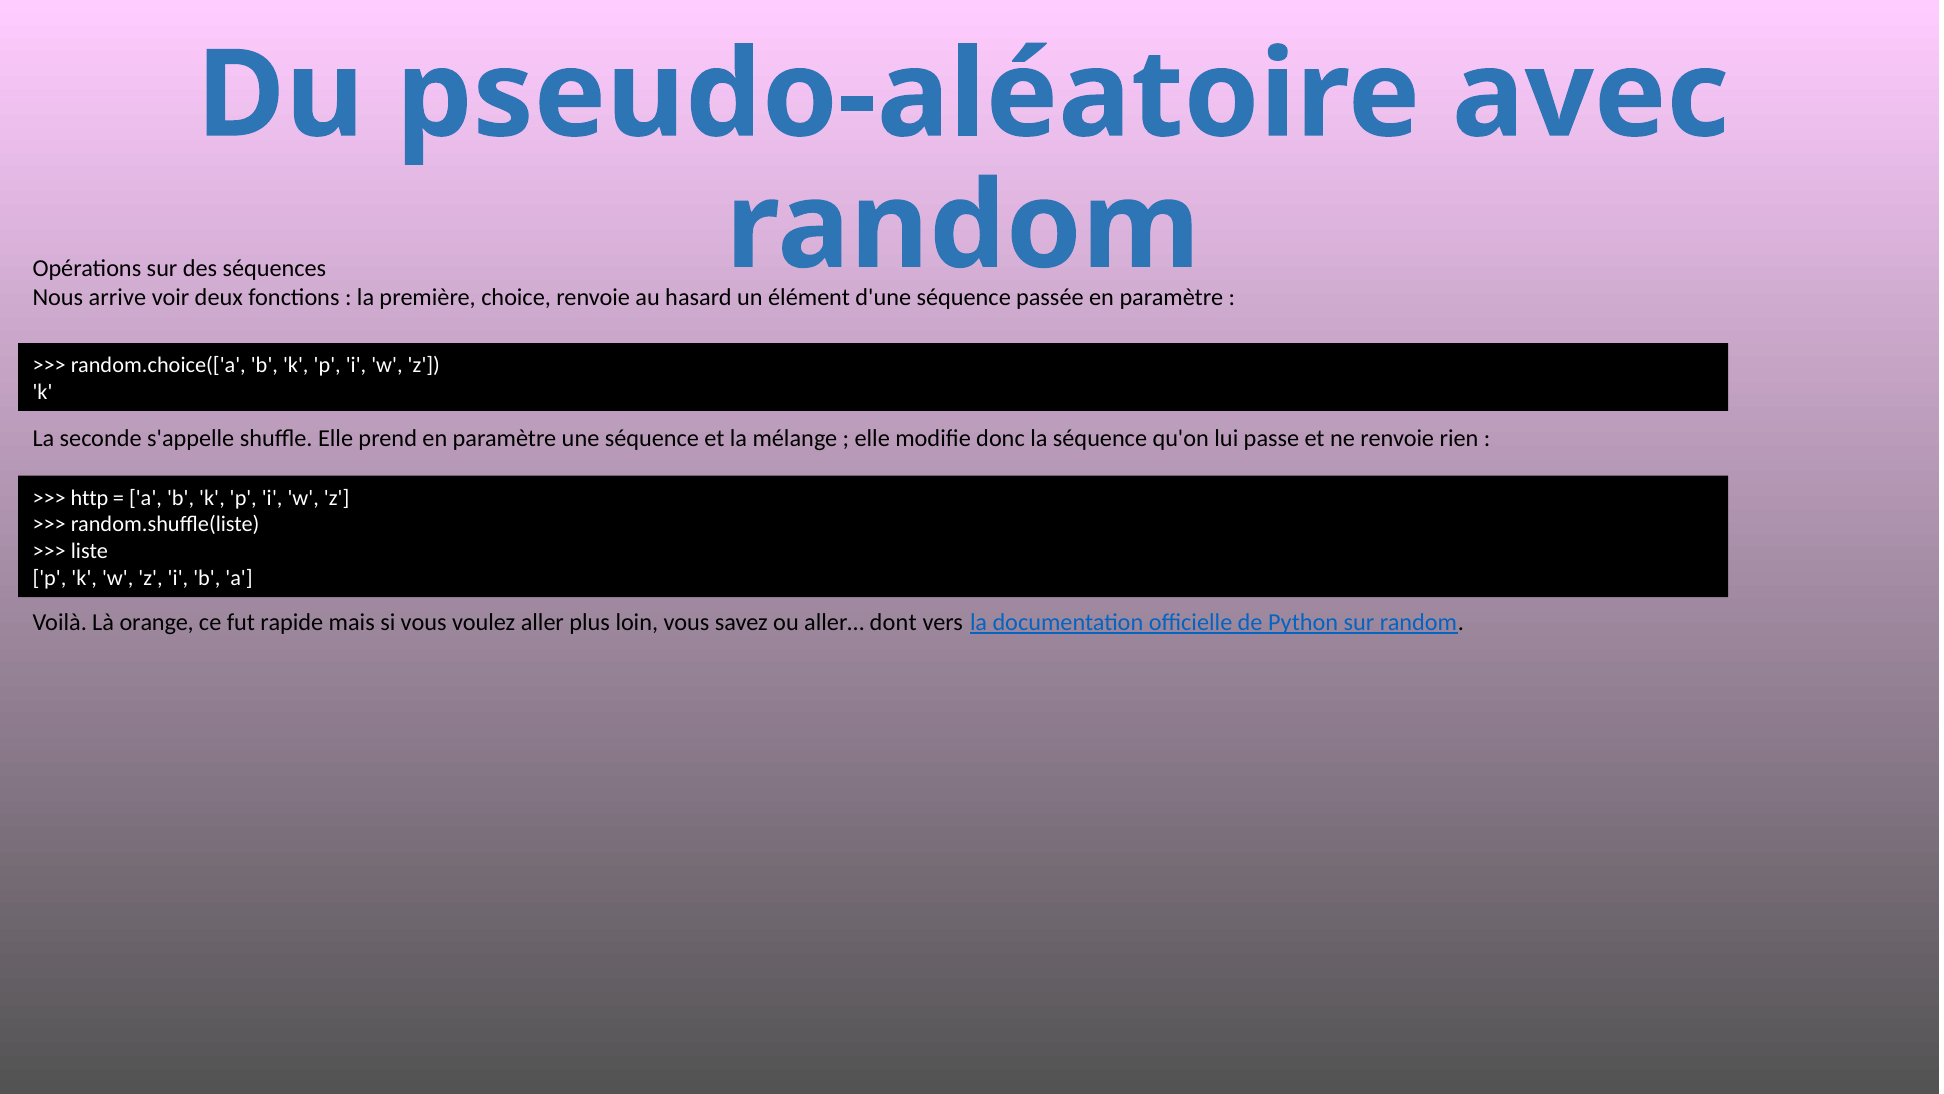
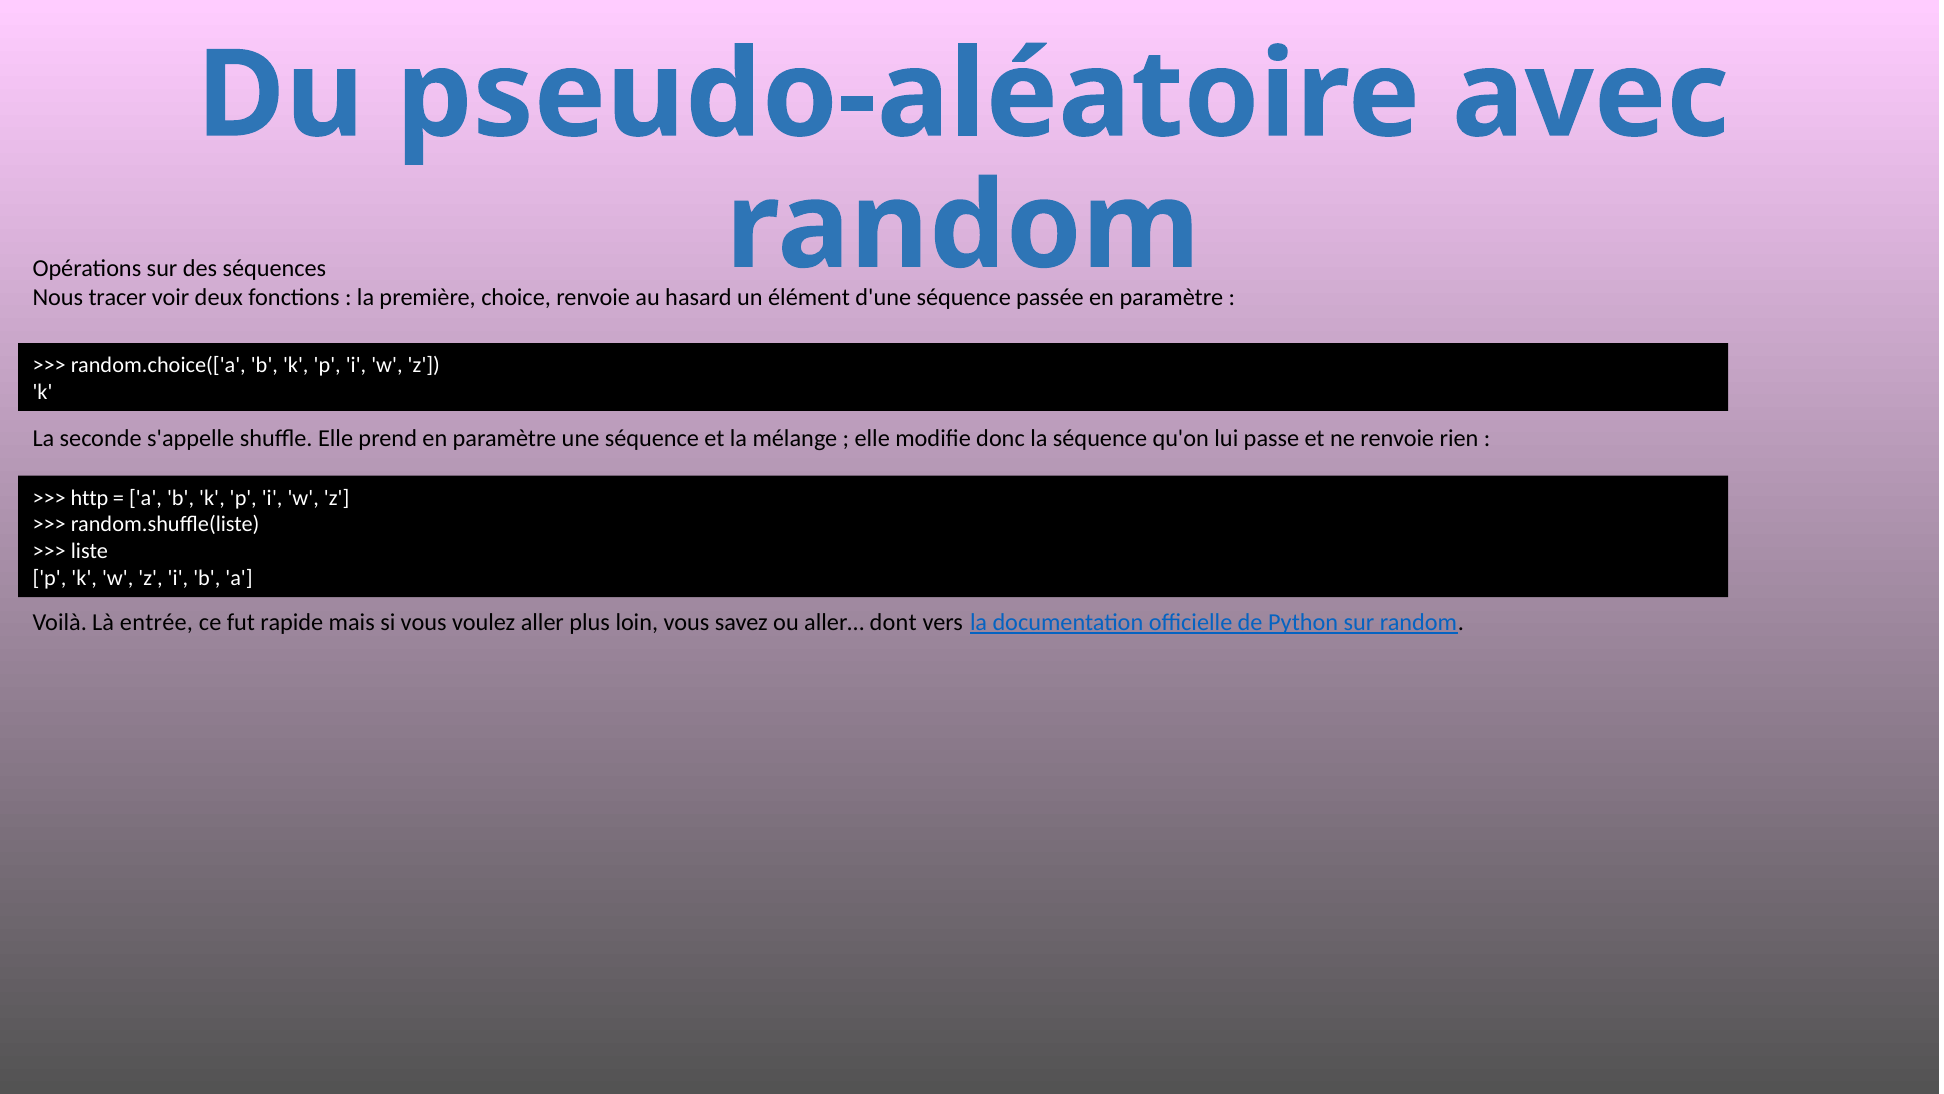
arrive: arrive -> tracer (118, 297)
orange: orange -> entrée (156, 622)
